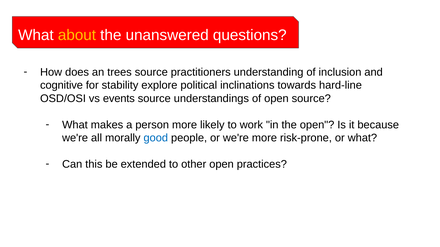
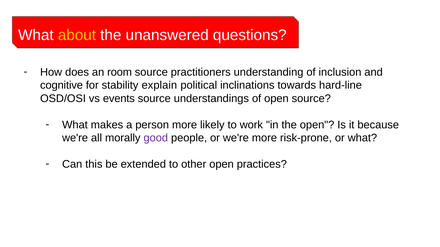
trees: trees -> room (120, 72)
explore: explore -> explain (159, 85)
good colour: blue -> purple (156, 138)
